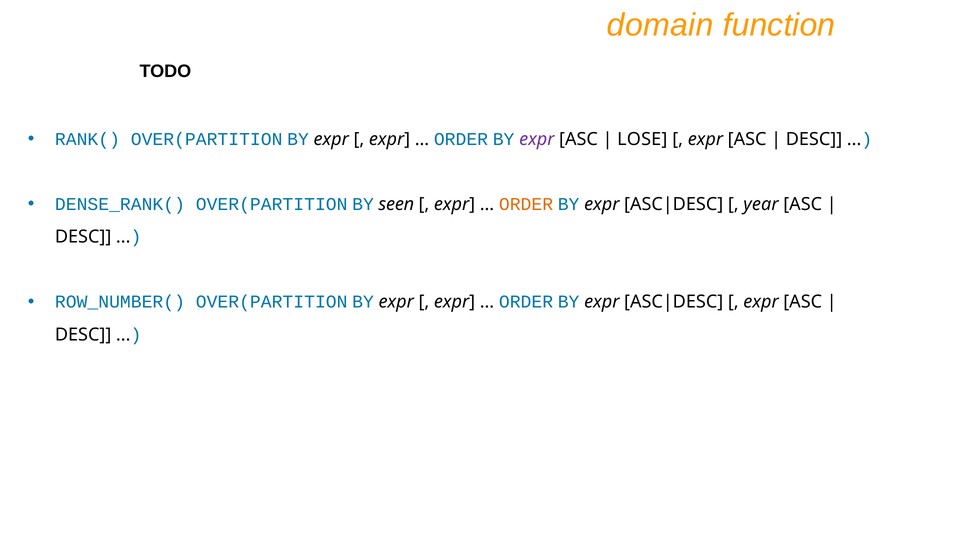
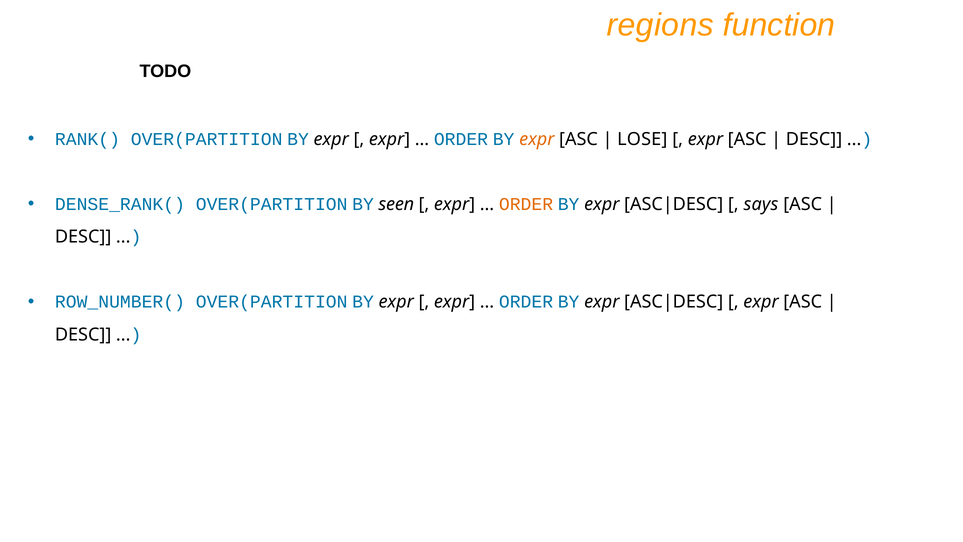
domain: domain -> regions (660, 25)
expr colour: purple -> orange (537, 139)
year: year -> says (761, 204)
